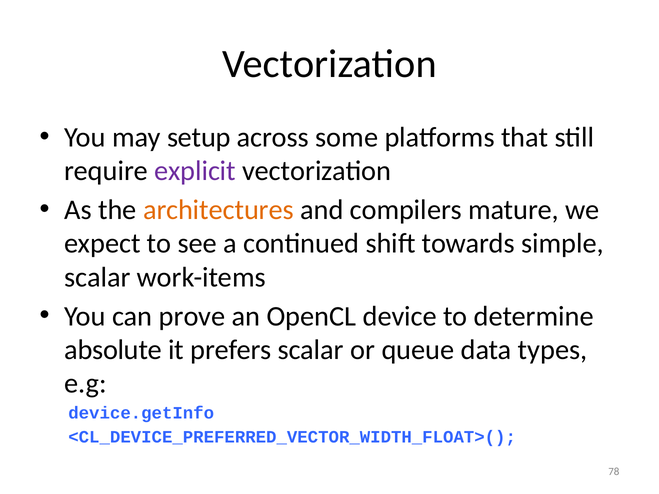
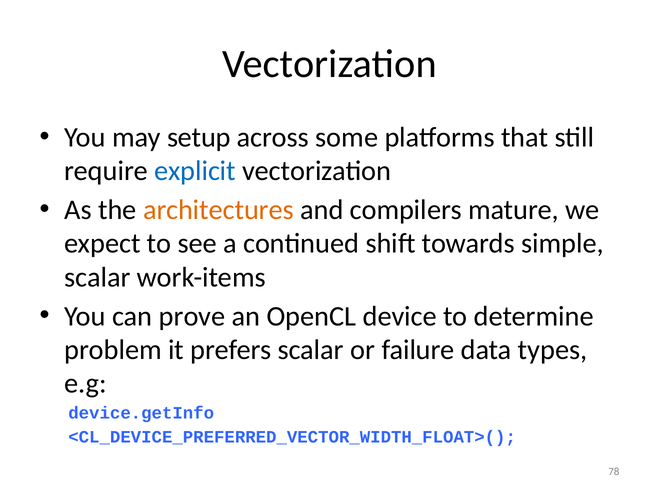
explicit colour: purple -> blue (195, 171)
absolute: absolute -> problem (113, 350)
queue: queue -> failure (418, 350)
